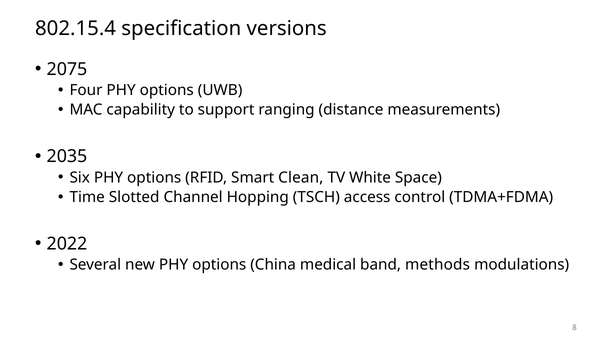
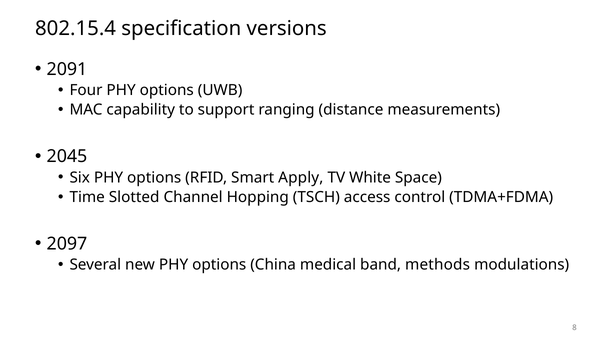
2075: 2075 -> 2091 (67, 69)
2035: 2035 -> 2045 (67, 157)
Clean: Clean -> Apply (301, 178)
2022: 2022 -> 2097 (67, 244)
